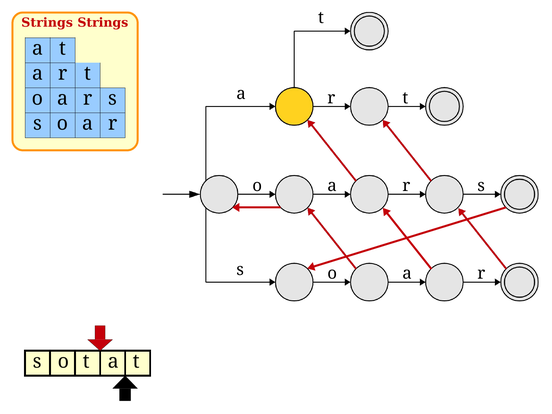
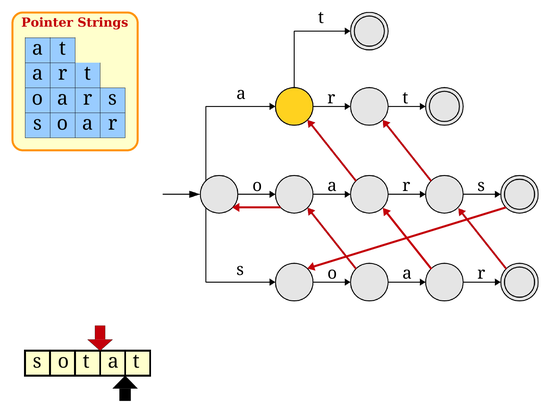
Strings: Strings -> Pointer (47, 23)
